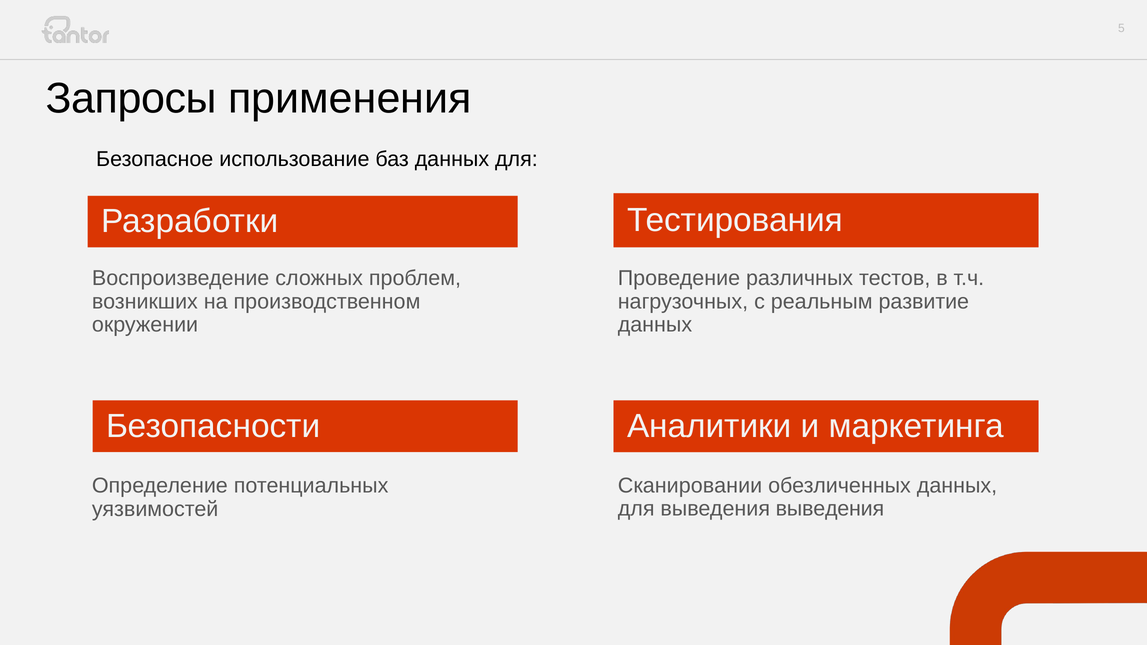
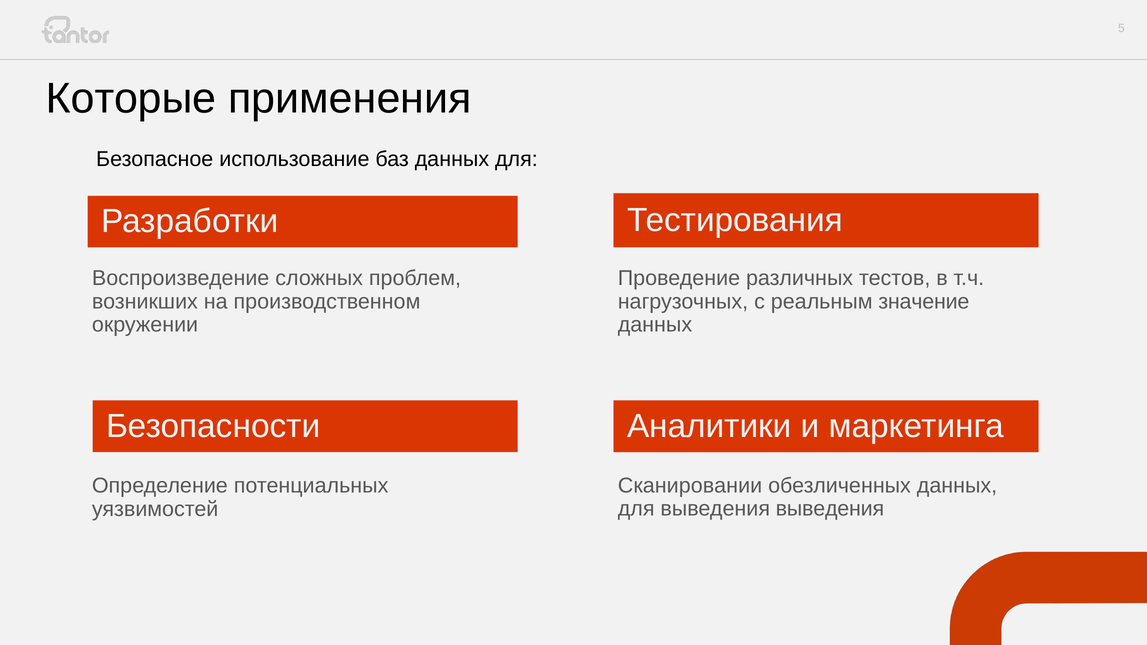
Запросы: Запросы -> Которые (131, 99)
развитие: развитие -> значение (924, 302)
